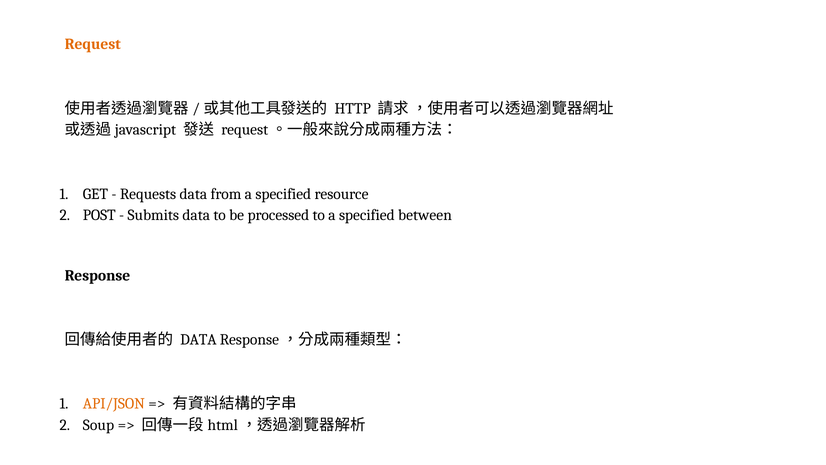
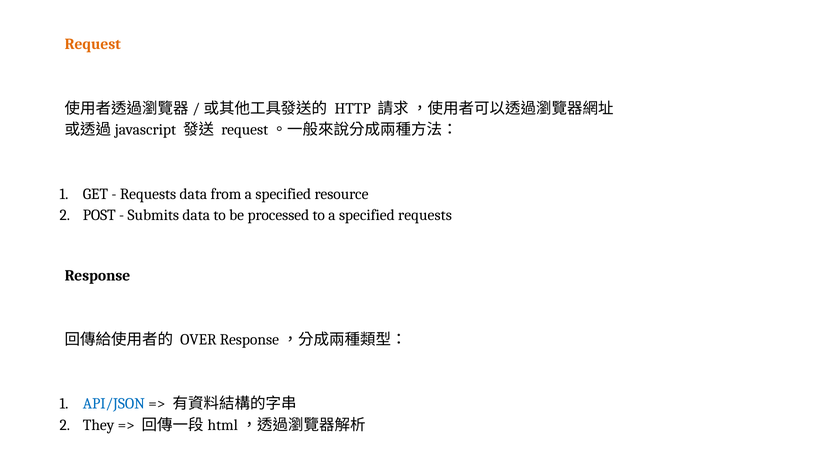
specified between: between -> requests (425, 215)
DATA: DATA -> OVER (198, 339)
API/JSON colour: orange -> blue (114, 403)
Soup: Soup -> They (99, 425)
